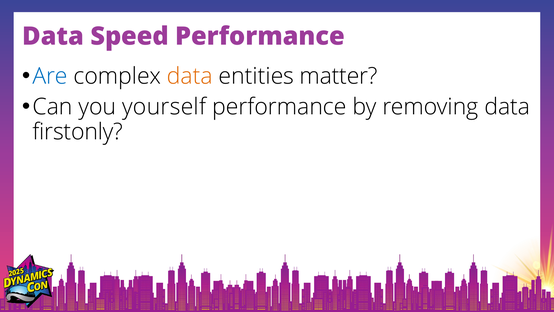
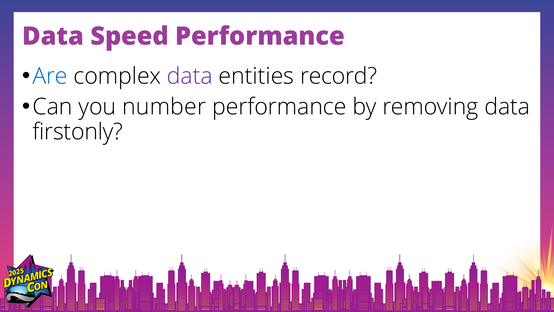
data colour: orange -> purple (190, 76)
matter: matter -> record (339, 76)
yourself: yourself -> number (164, 107)
